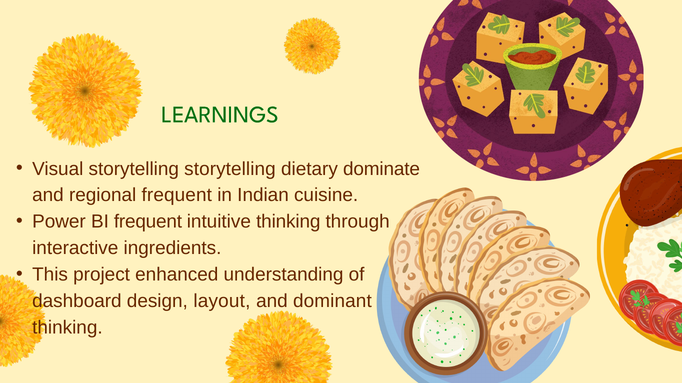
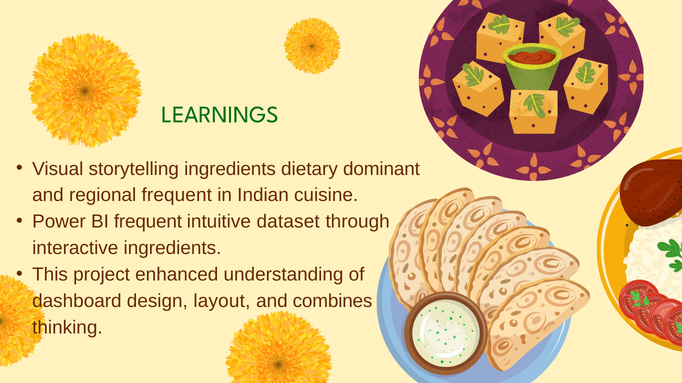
storytelling storytelling: storytelling -> ingredients (230, 169)
dominate: dominate -> dominant (382, 169)
intuitive thinking: thinking -> dataset (288, 222)
dominant: dominant -> combines (333, 302)
